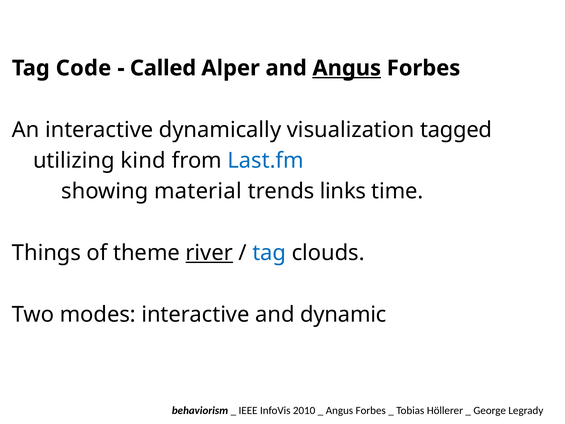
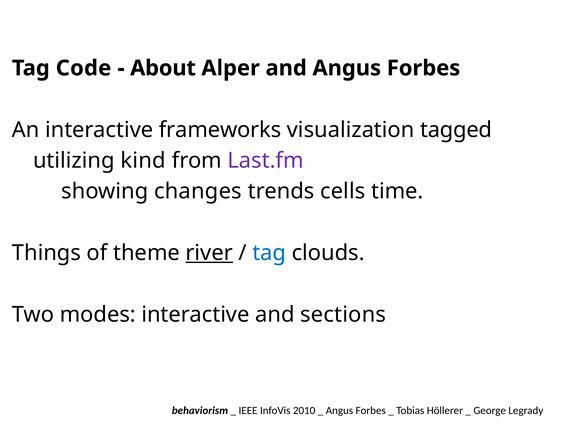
Called: Called -> About (163, 68)
Angus underline: present -> none (347, 68)
dynamically: dynamically -> frameworks (220, 130)
Last.fm colour: blue -> purple (266, 160)
material: material -> changes (198, 191)
links: links -> cells (343, 191)
dynamic: dynamic -> sections (343, 314)
